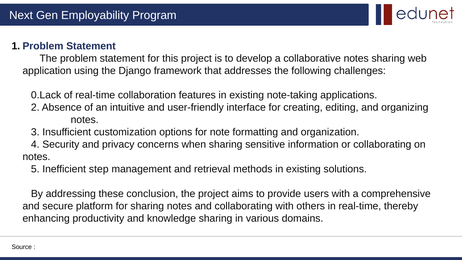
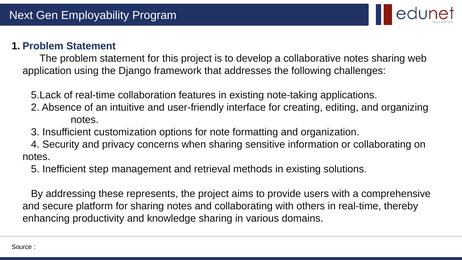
0.Lack: 0.Lack -> 5.Lack (46, 95)
conclusion: conclusion -> represents (152, 194)
